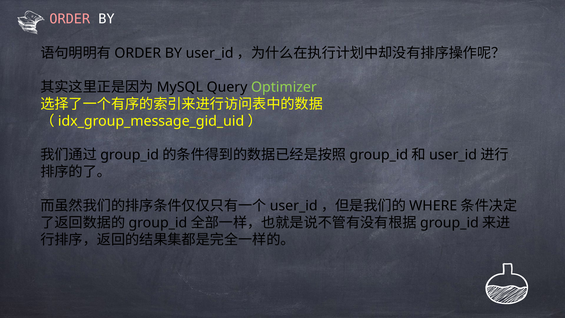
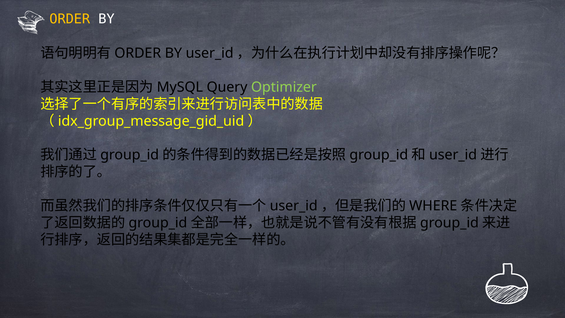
ORDER colour: pink -> yellow (70, 19)
